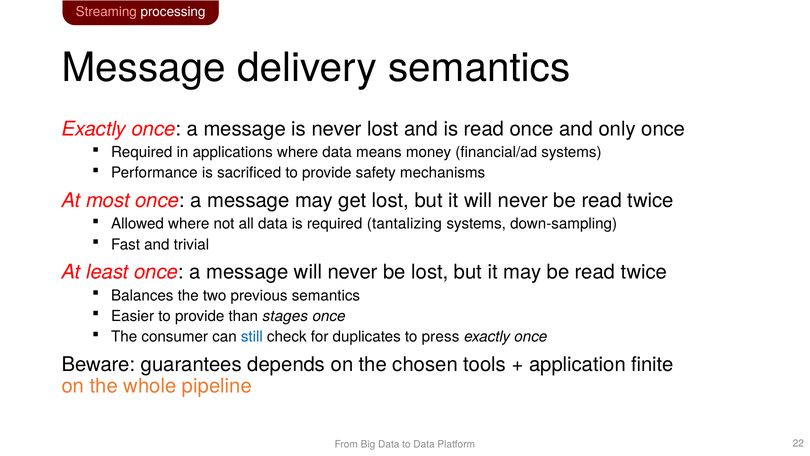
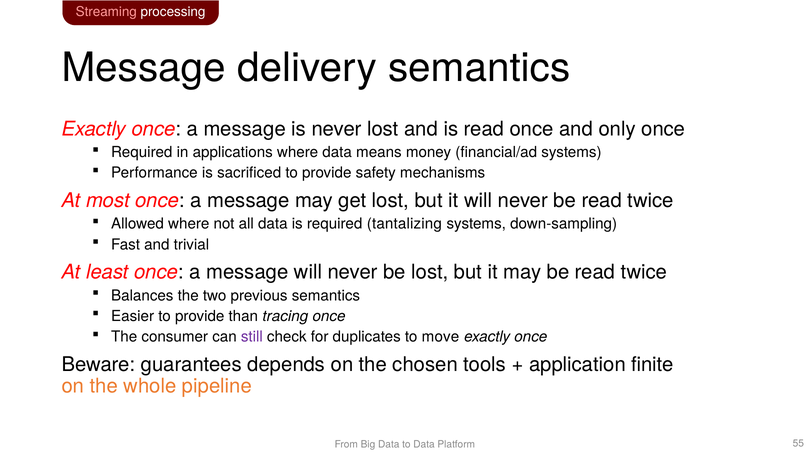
stages: stages -> tracing (285, 316)
still colour: blue -> purple (252, 337)
press: press -> move (441, 337)
22: 22 -> 55 (798, 443)
